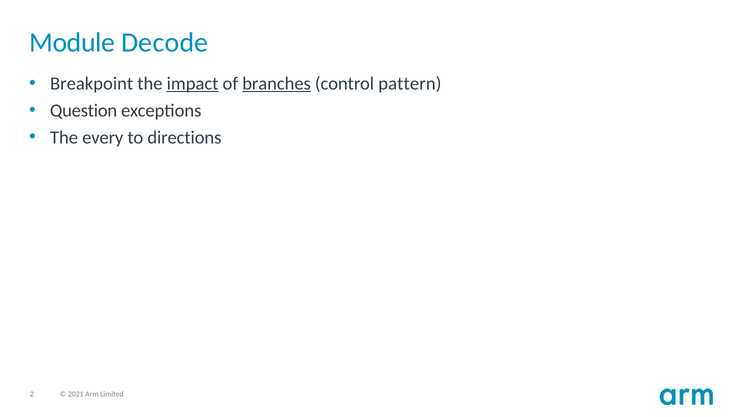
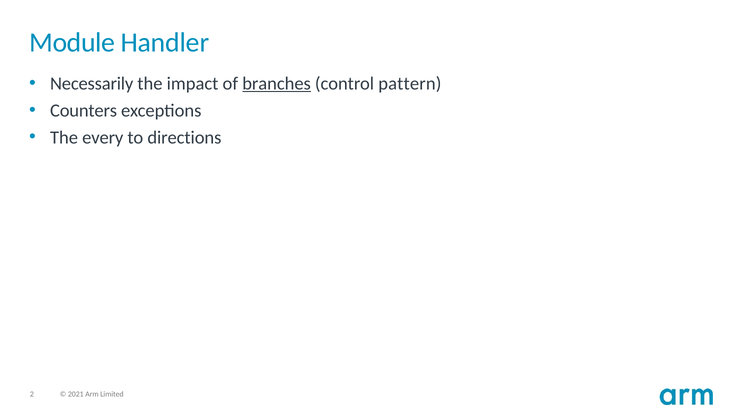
Decode: Decode -> Handler (165, 43)
Breakpoint: Breakpoint -> Necessarily (92, 84)
impact underline: present -> none (193, 84)
Question: Question -> Counters (84, 111)
